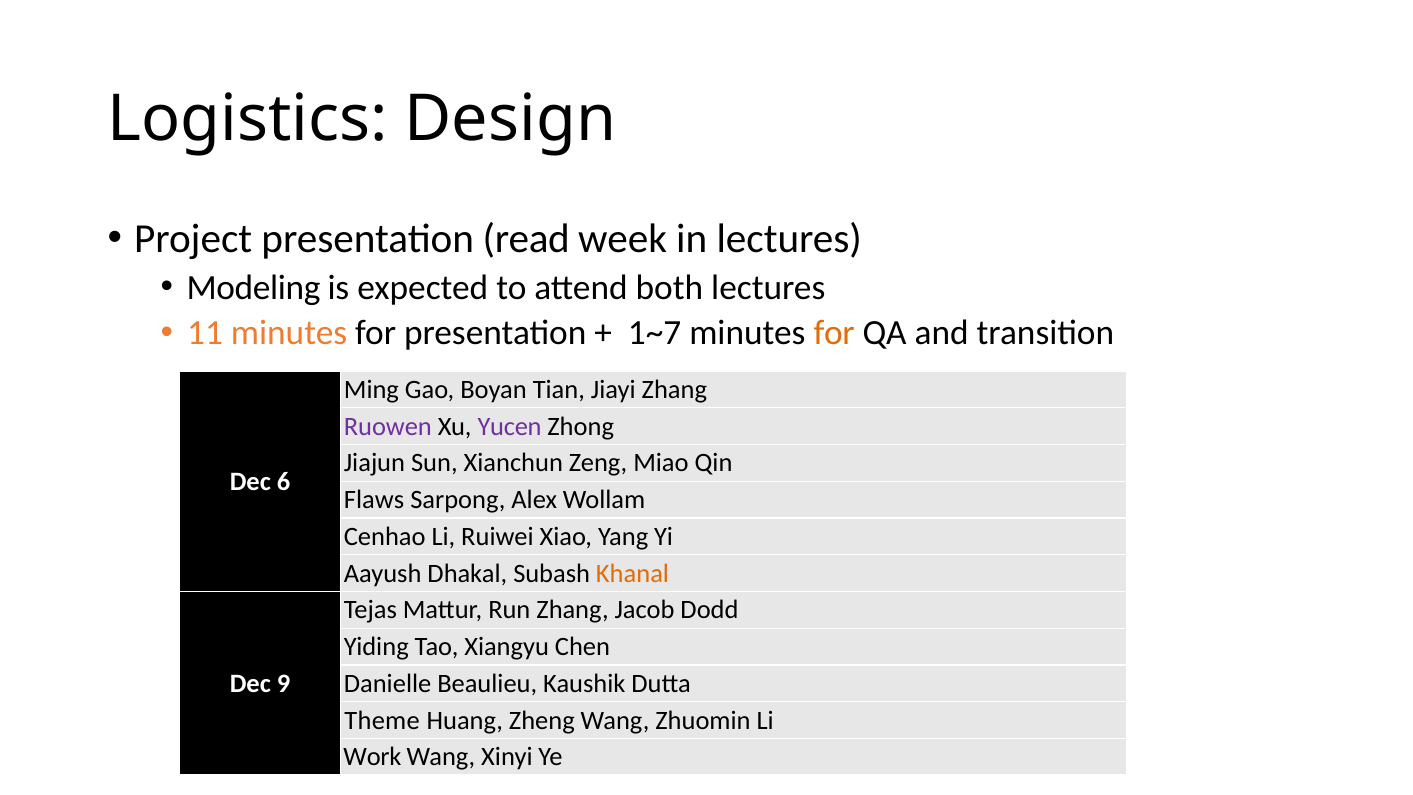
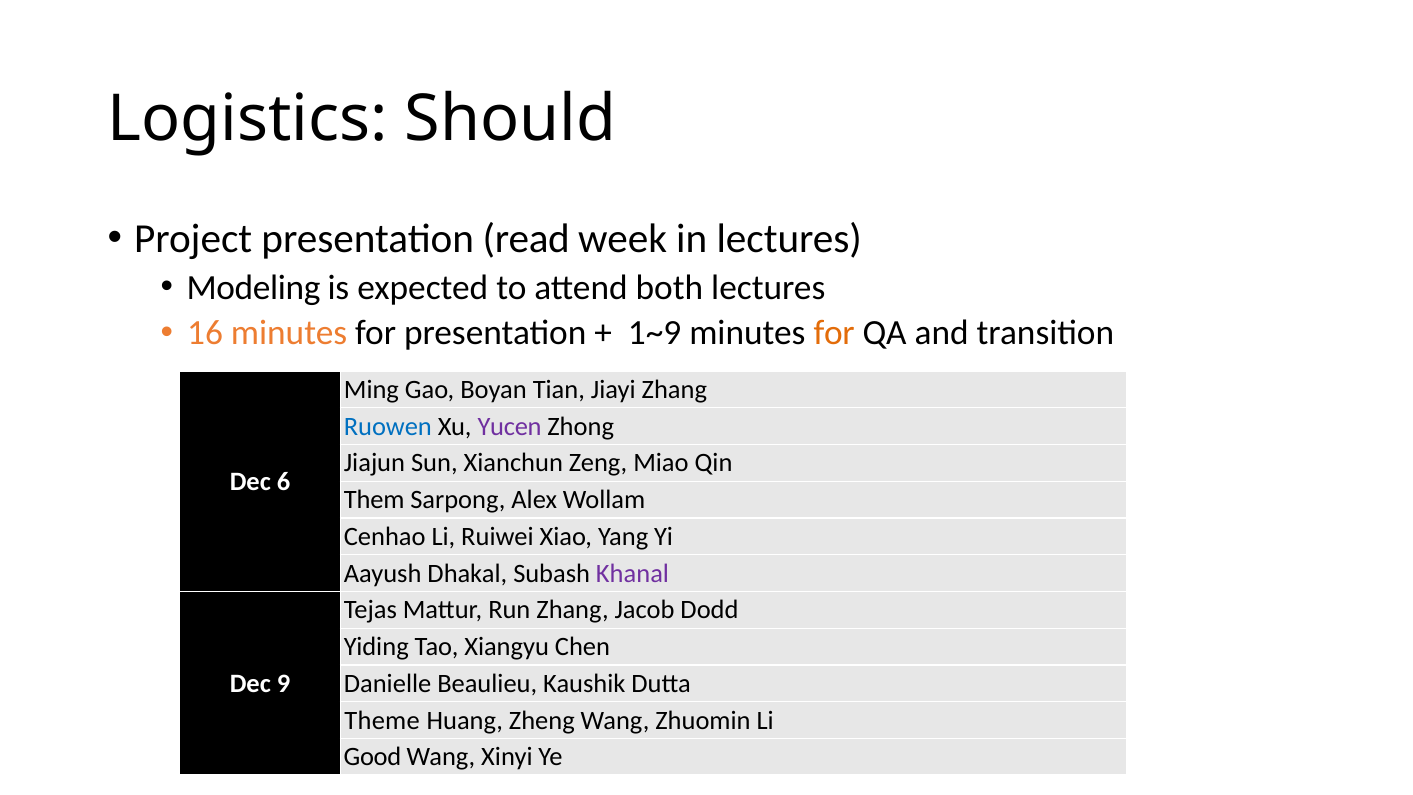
Design: Design -> Should (510, 119)
11: 11 -> 16 (205, 333)
1~7: 1~7 -> 1~9 (655, 333)
Ruowen colour: purple -> blue (388, 426)
Flaws: Flaws -> Them (374, 500)
Khanal colour: orange -> purple (632, 573)
Work: Work -> Good (372, 757)
